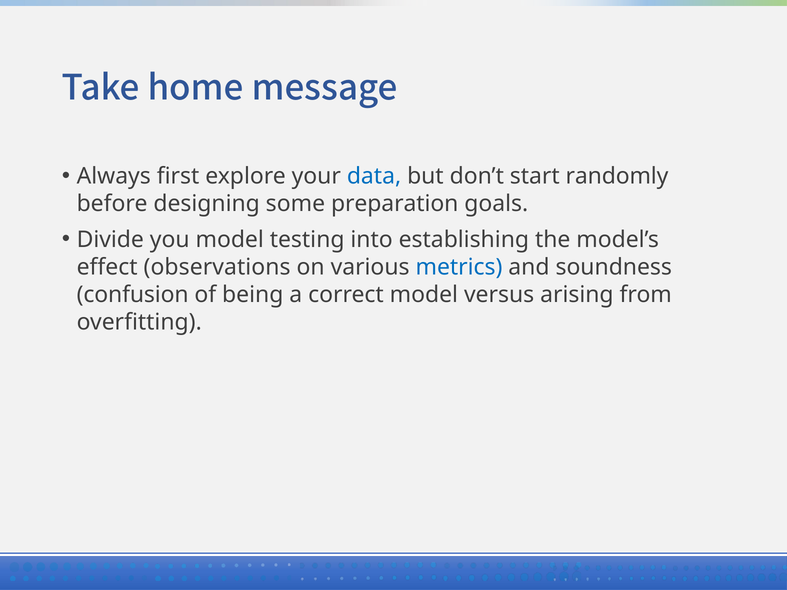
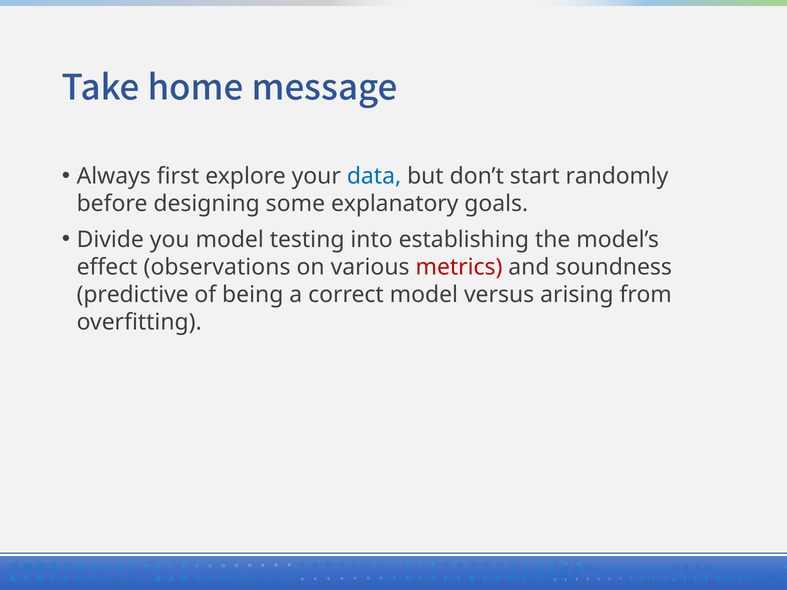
preparation: preparation -> explanatory (395, 204)
metrics colour: blue -> red (459, 267)
confusion: confusion -> predictive (133, 295)
